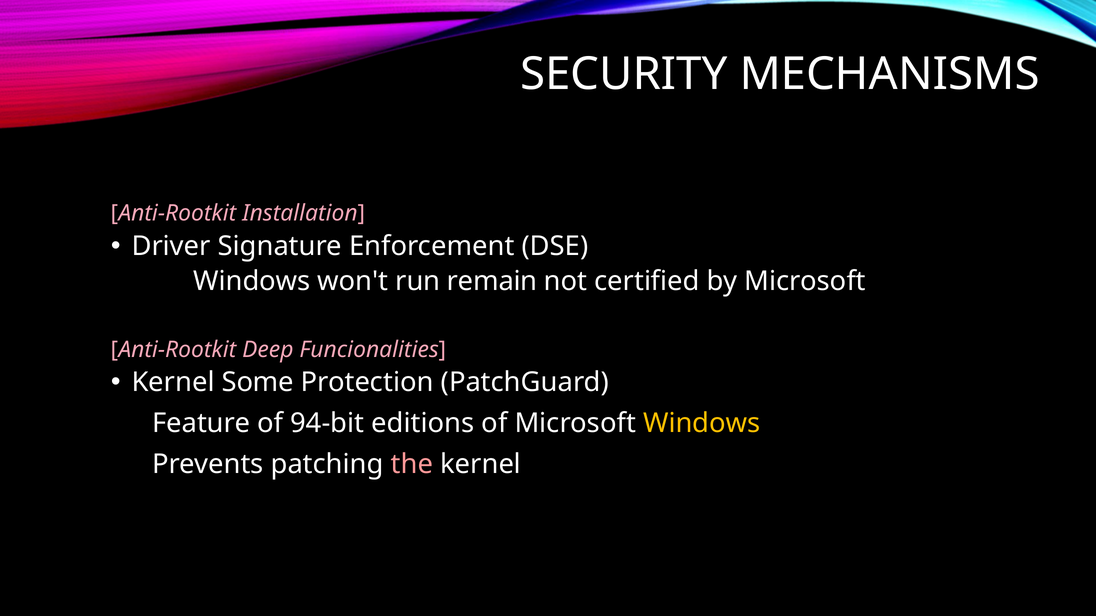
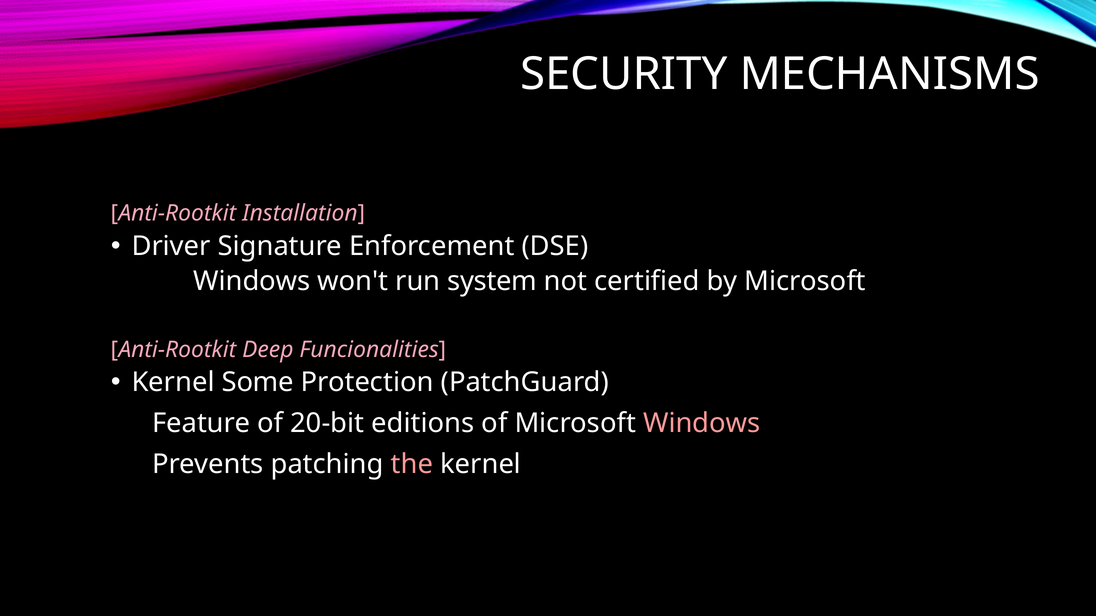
remain: remain -> system (492, 282)
94-bit: 94-bit -> 20-bit (327, 424)
Windows colour: yellow -> pink (702, 424)
